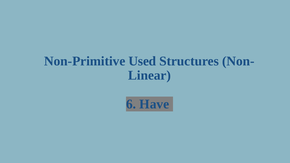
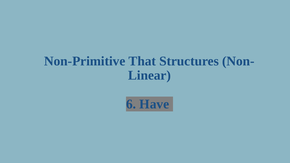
Used: Used -> That (142, 61)
